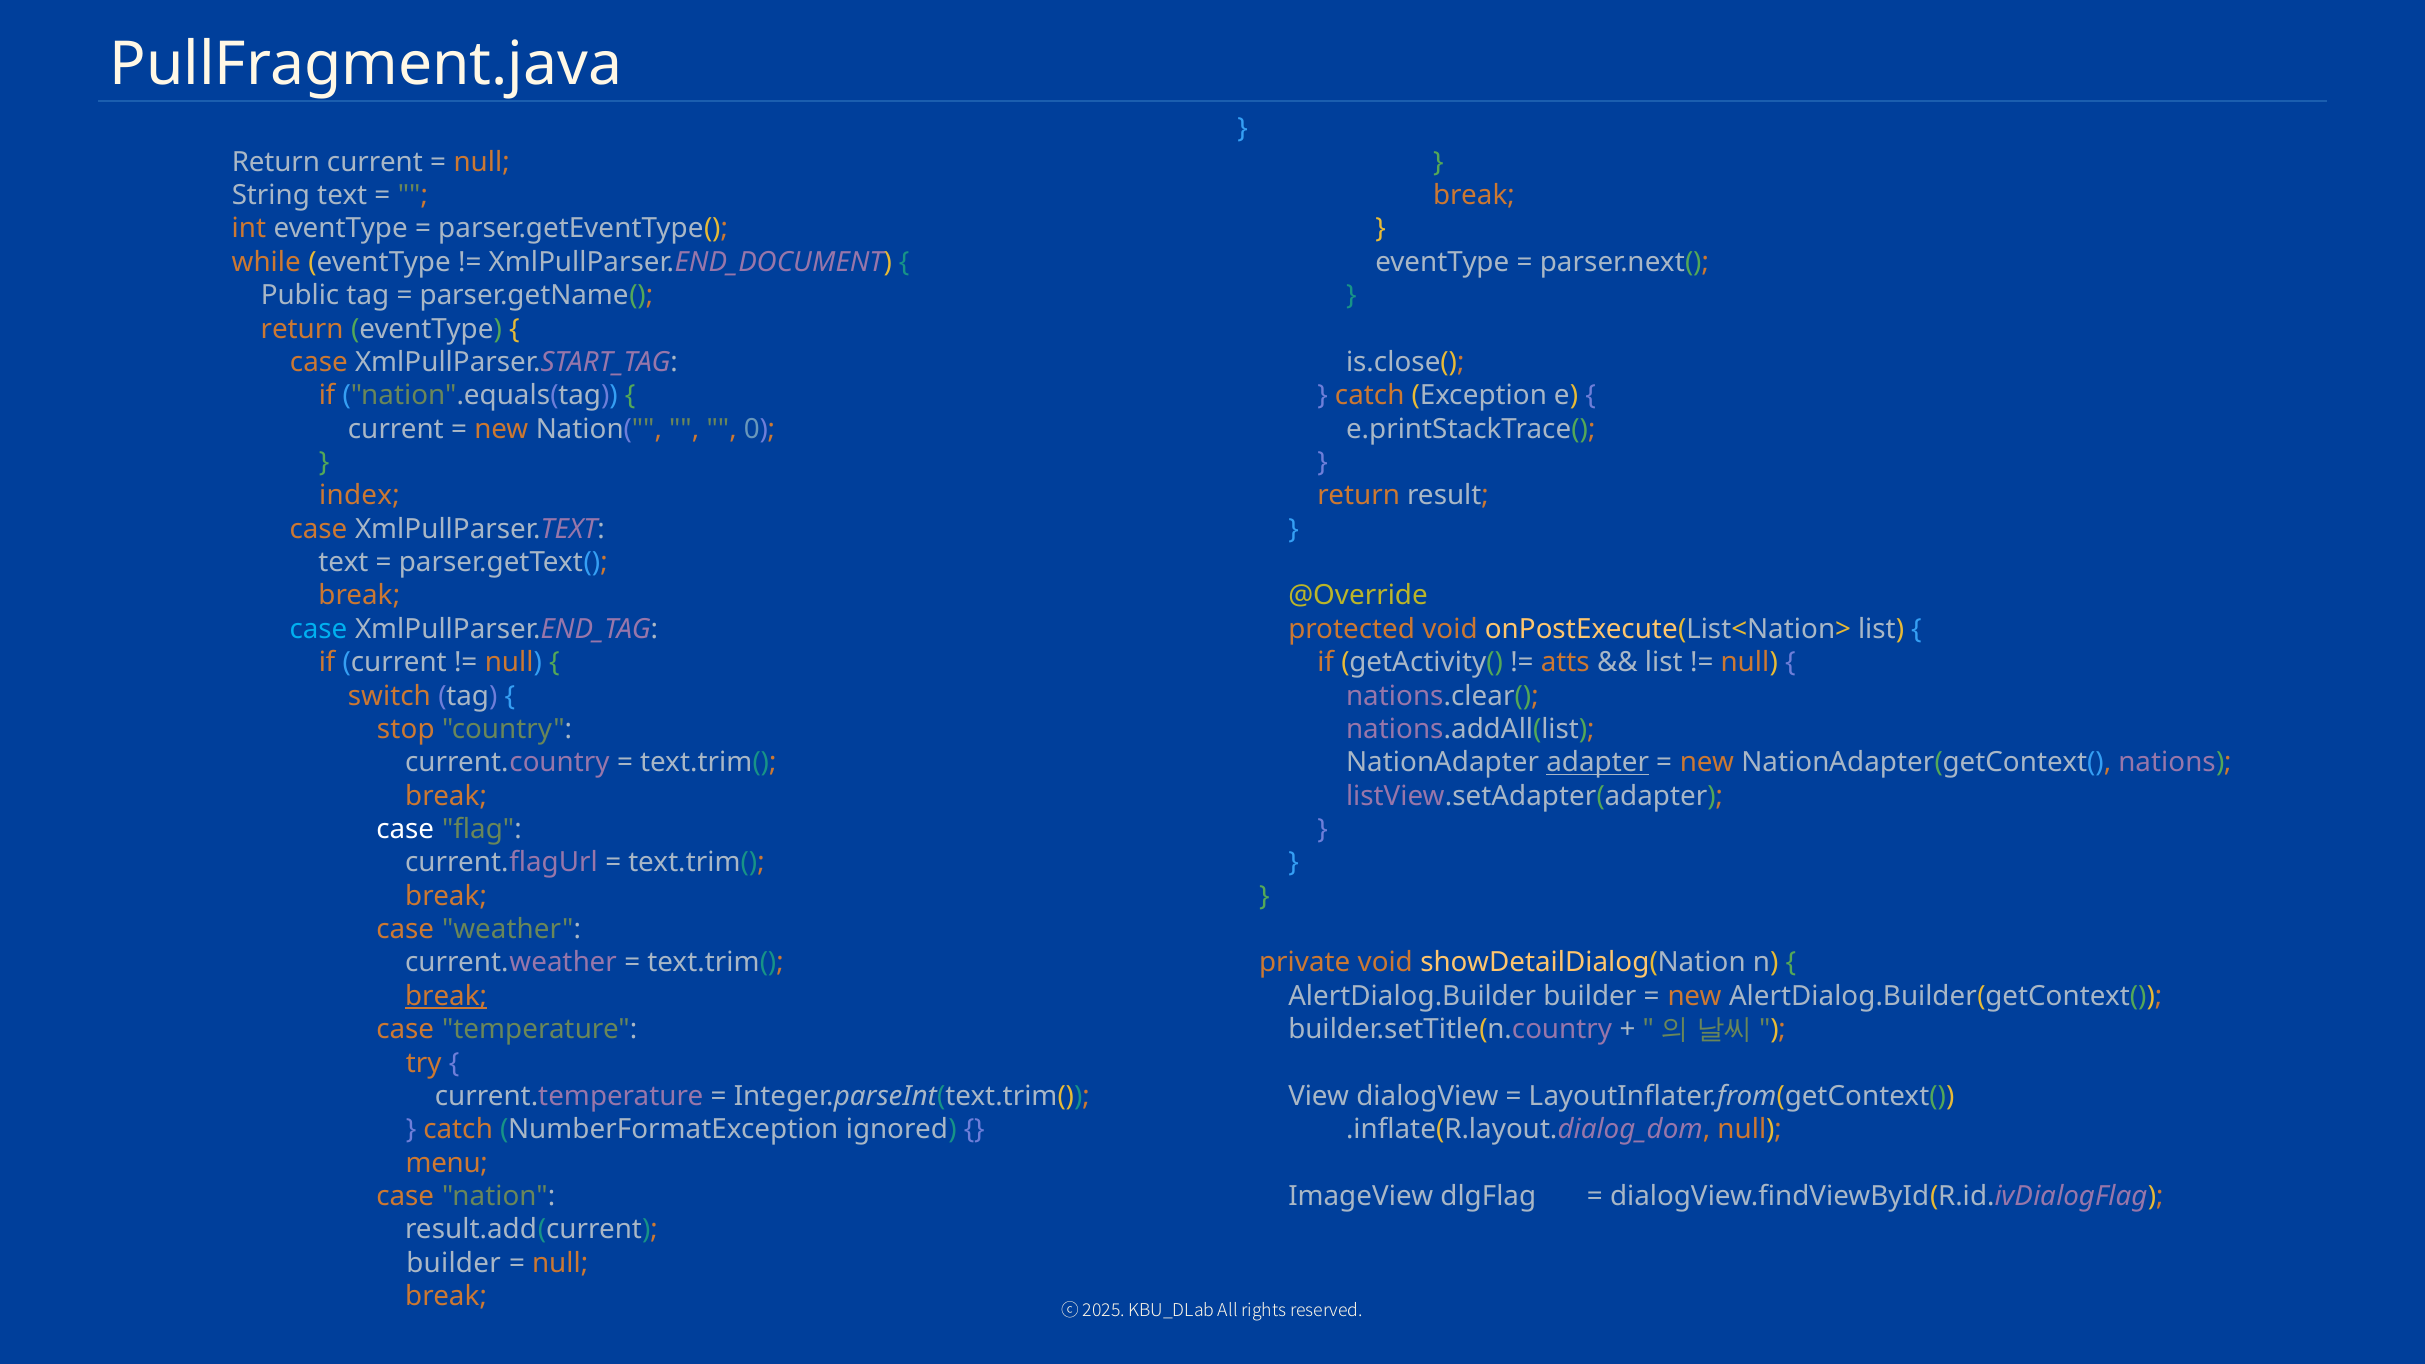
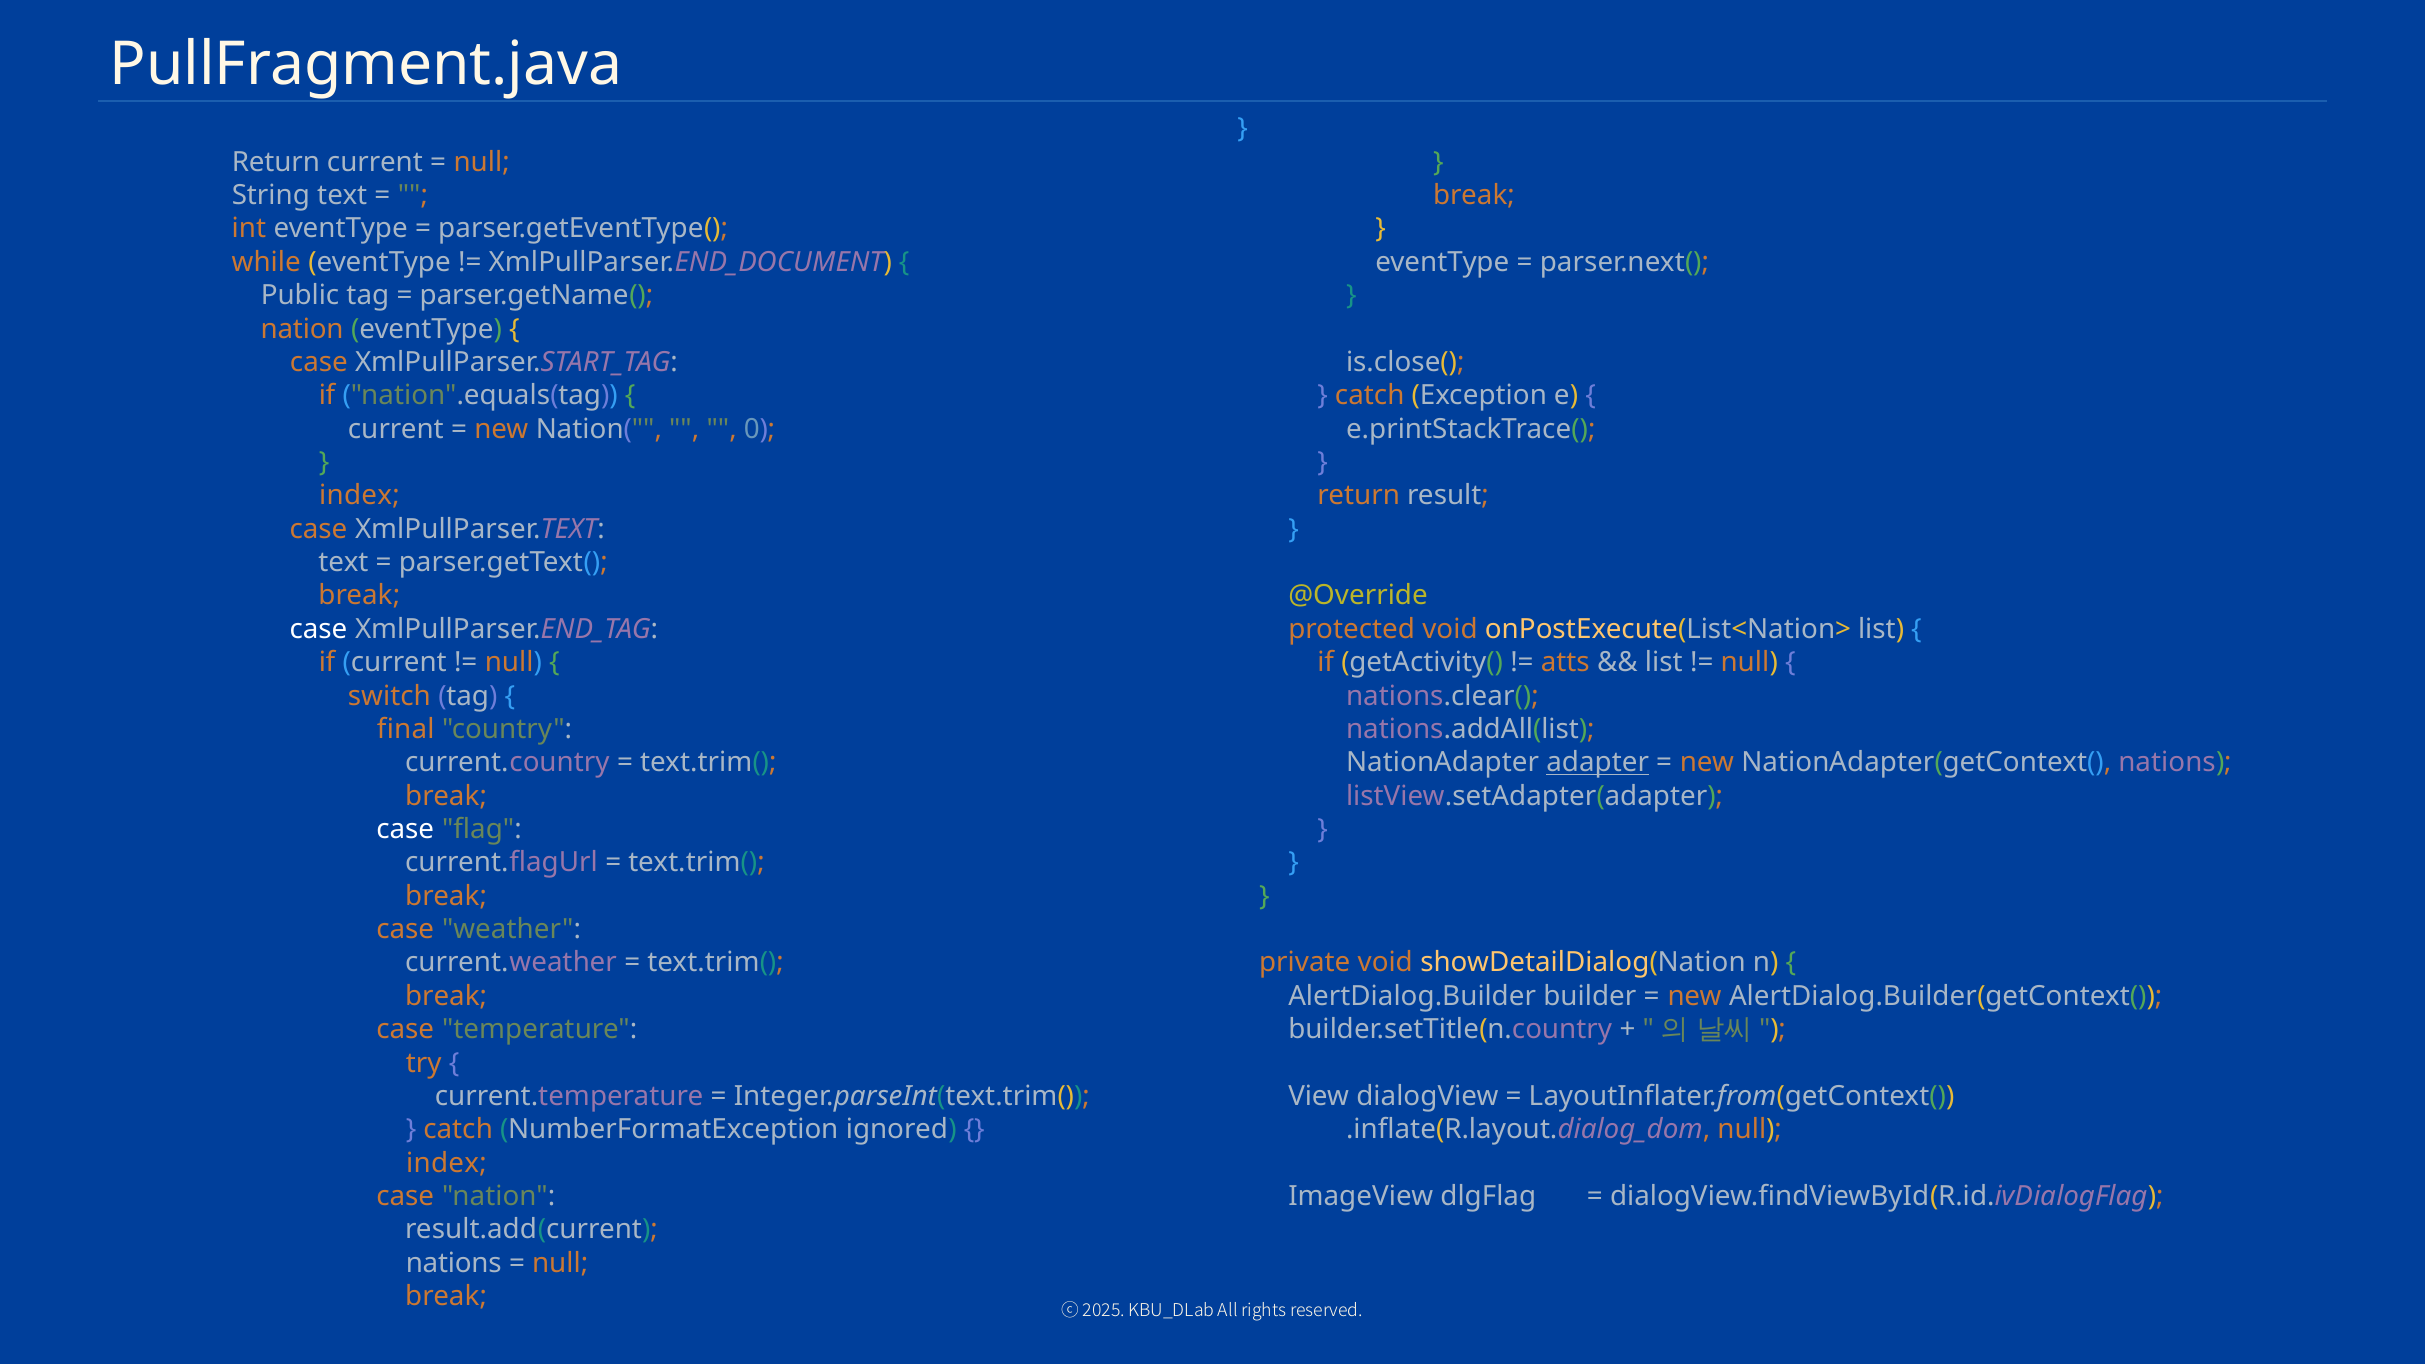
return: return -> nation (302, 329)
case colour: light blue -> white (318, 629)
stop: stop -> final (406, 729)
break underline: present -> none (446, 996)
menu: menu -> index (446, 1163)
builder: builder -> nations (454, 1263)
